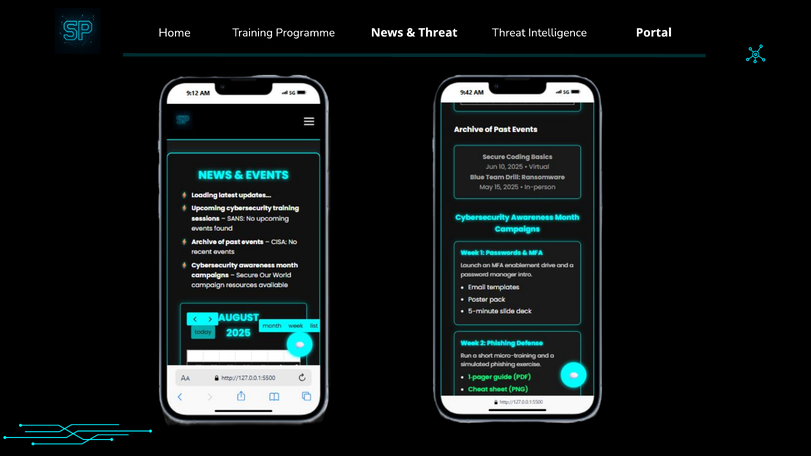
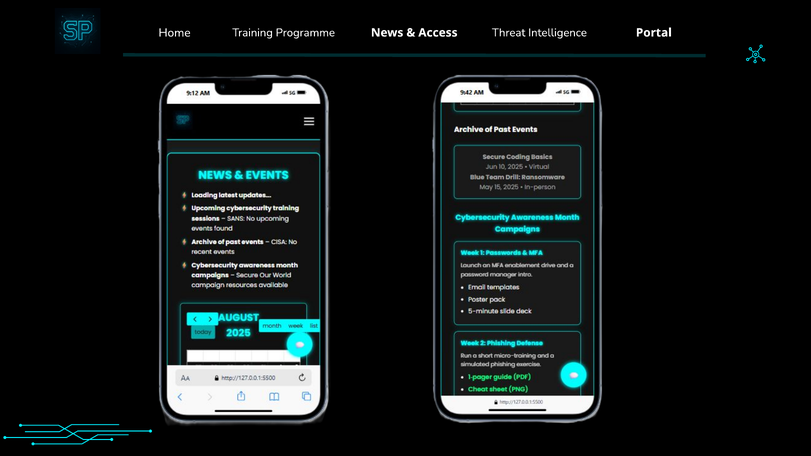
Threat: Threat -> Access (438, 33)
